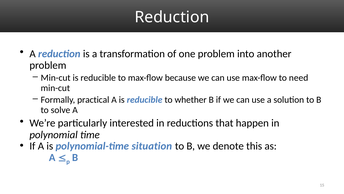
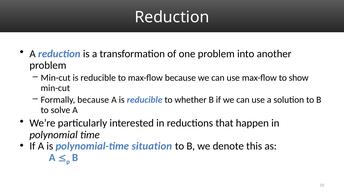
need: need -> show (299, 78)
Formally practical: practical -> because (93, 100)
